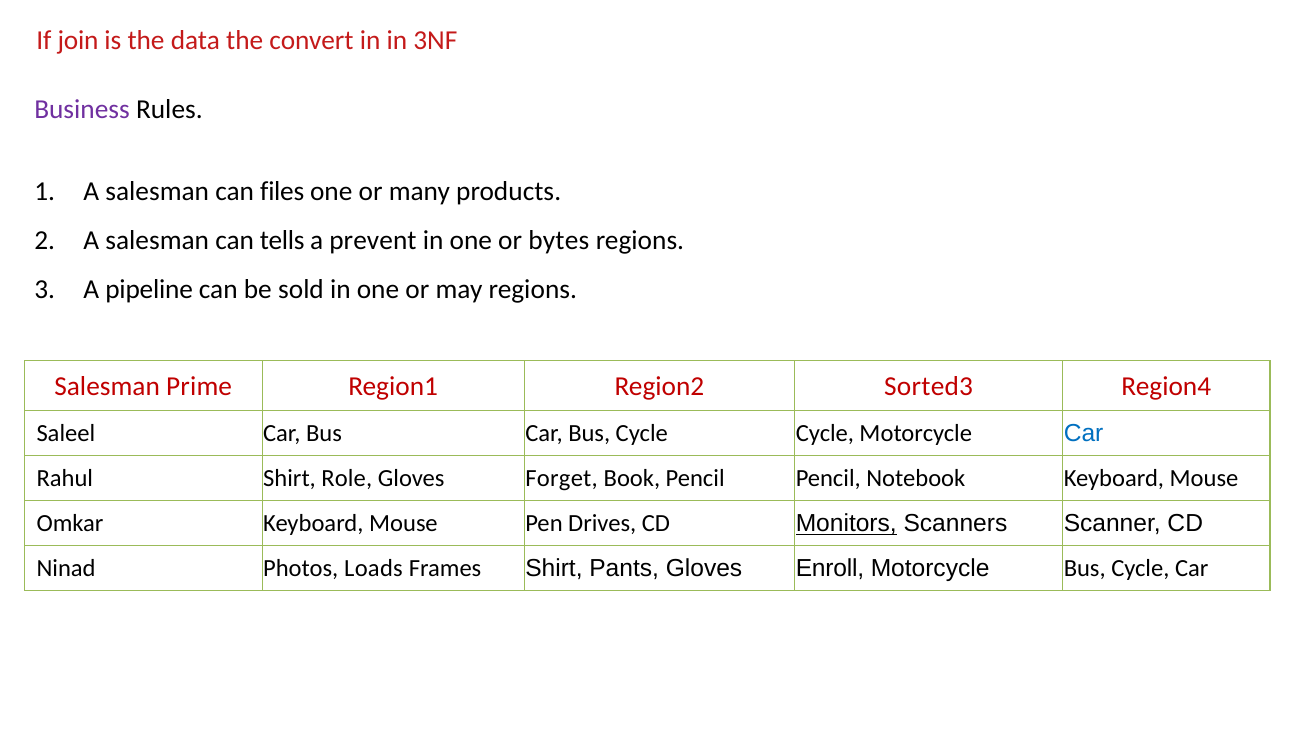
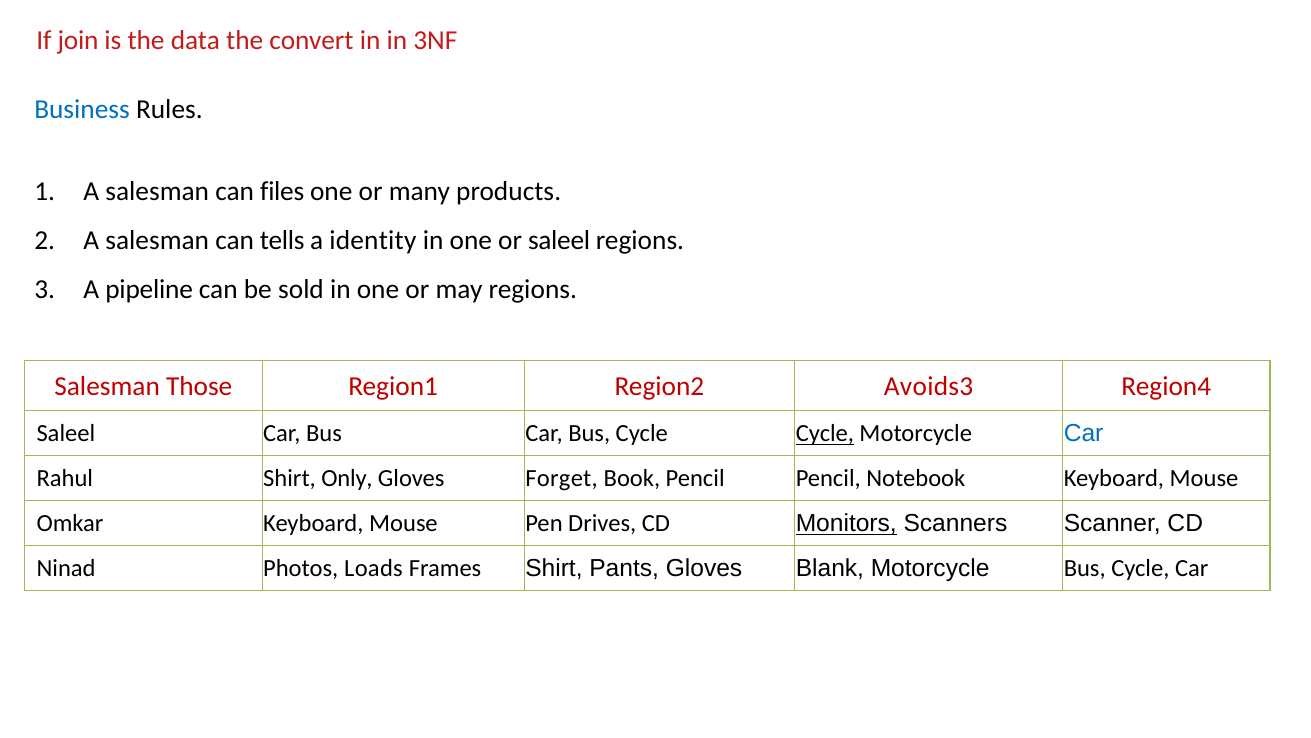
Business colour: purple -> blue (82, 109)
prevent: prevent -> identity (373, 241)
or bytes: bytes -> saleel (559, 241)
Prime: Prime -> Those (199, 386)
Sorted3: Sorted3 -> Avoids3 (929, 386)
Cycle underline: none -> present (825, 433)
Role: Role -> Only (347, 478)
Enroll: Enroll -> Blank (830, 568)
